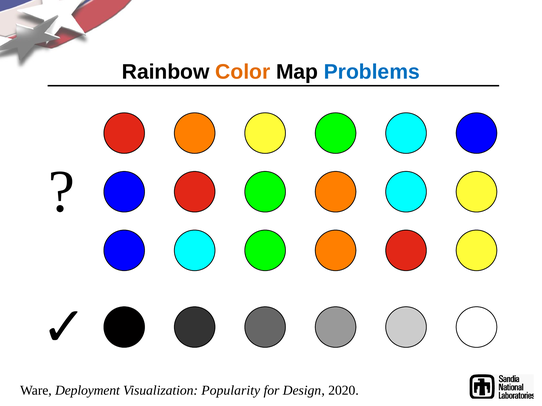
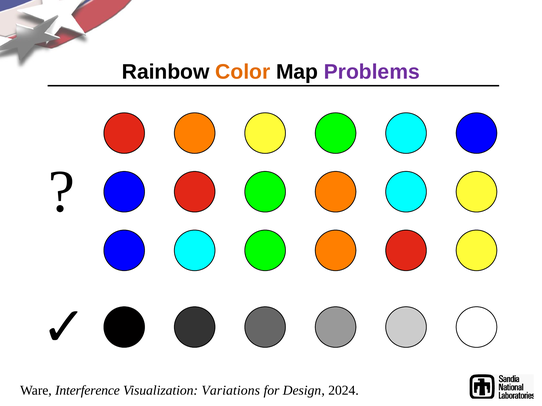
Problems colour: blue -> purple (372, 72)
Deployment: Deployment -> Interference (87, 391)
Popularity: Popularity -> Variations (231, 391)
2020: 2020 -> 2024 (343, 391)
